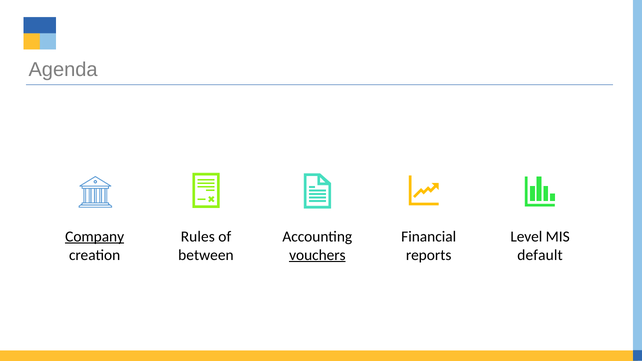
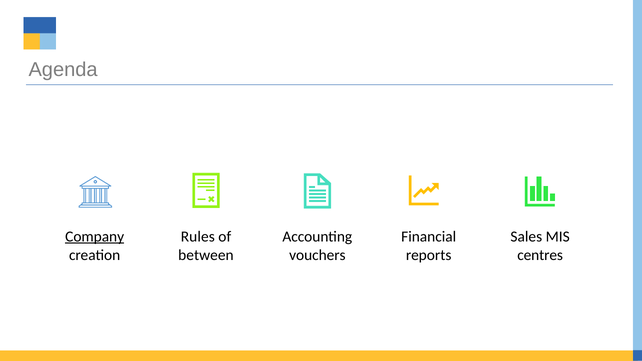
Level: Level -> Sales (526, 237)
vouchers underline: present -> none (317, 255)
default: default -> centres (540, 255)
